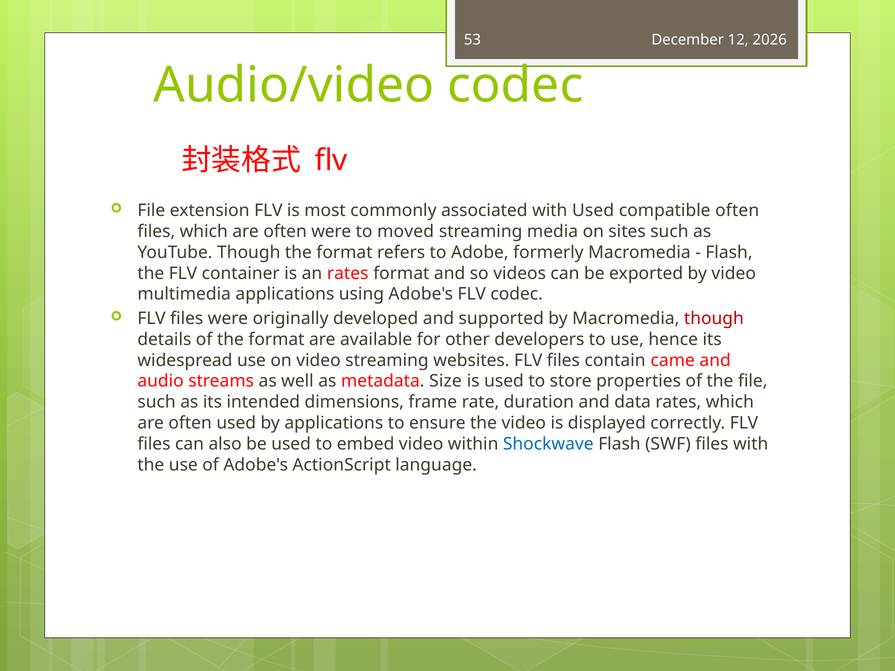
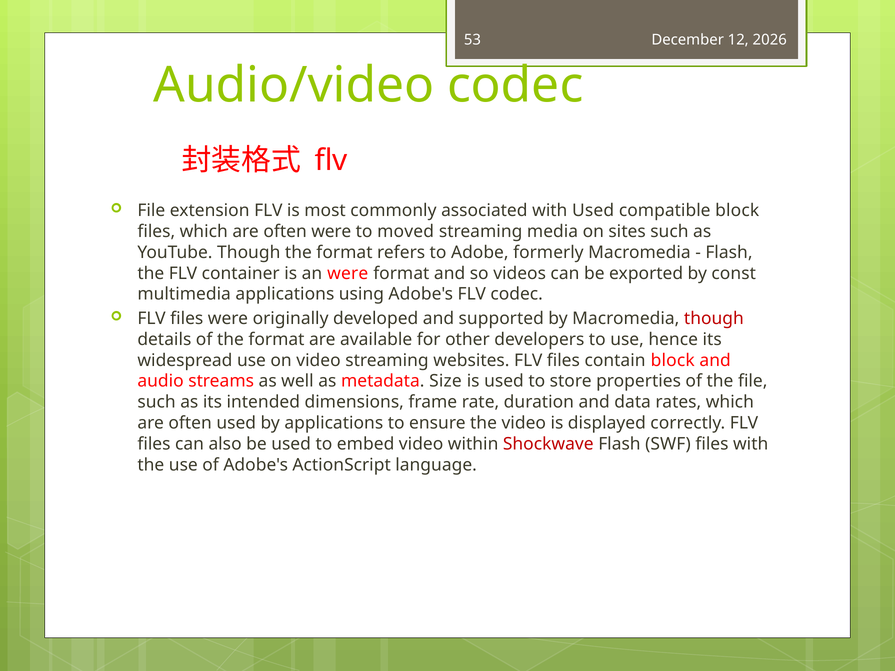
compatible often: often -> block (737, 211)
an rates: rates -> were (348, 273)
by video: video -> const (734, 273)
contain came: came -> block (673, 361)
Shockwave colour: blue -> red (548, 444)
